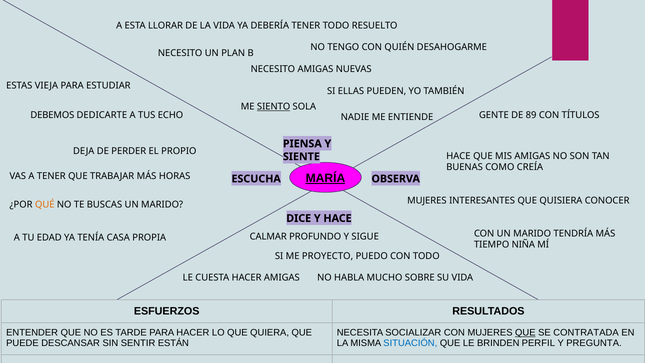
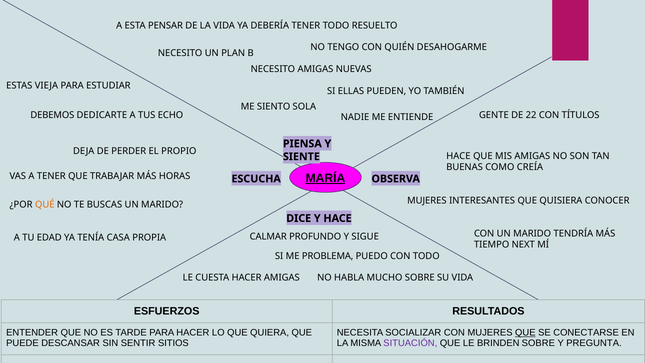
LLORAR: LLORAR -> PENSAR (165, 26)
SIENTO underline: present -> none (274, 107)
89: 89 -> 22 (531, 115)
NIÑA: NIÑA -> NEXT (523, 245)
PROYECTO: PROYECTO -> PROBLEMA (328, 256)
CONTRATADA: CONTRATADA -> CONECTARSE (586, 333)
ESTÁN: ESTÁN -> SITIOS (173, 343)
SITUACIÓN colour: blue -> purple (410, 343)
BRINDEN PERFIL: PERFIL -> SOBRE (538, 343)
